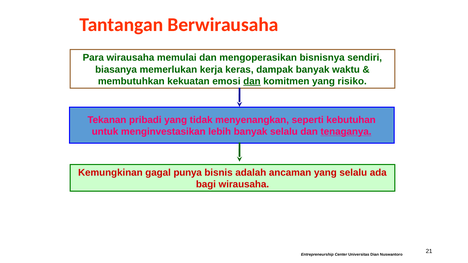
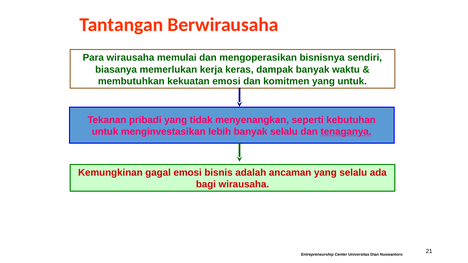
dan underline: present -> none (252, 81)
yang risiko: risiko -> untuk (352, 81)
gagal punya: punya -> emosi (188, 173)
